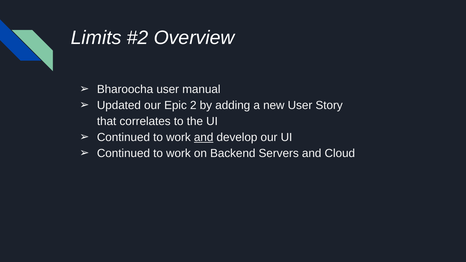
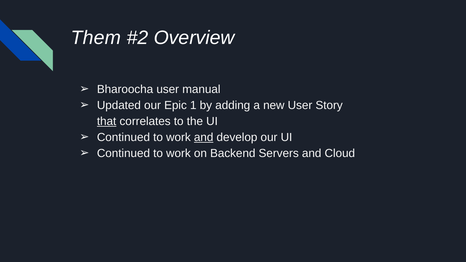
Limits: Limits -> Them (96, 38)
2: 2 -> 1 (193, 105)
that underline: none -> present (107, 121)
